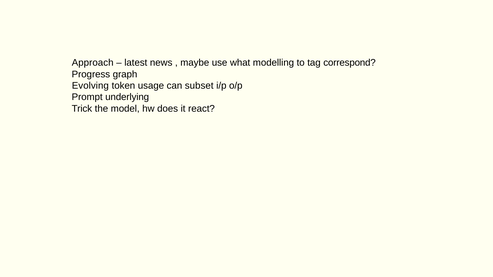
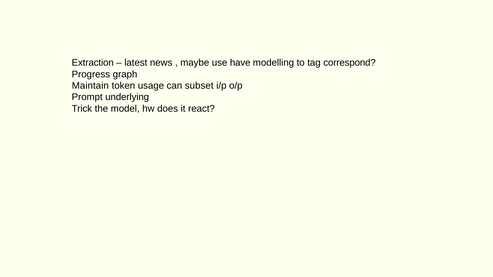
Approach: Approach -> Extraction (93, 63)
what: what -> have (240, 63)
Evolving: Evolving -> Maintain (90, 86)
